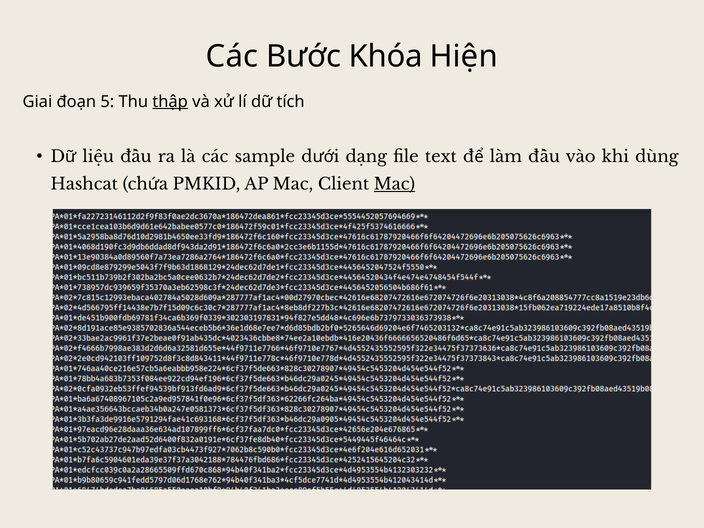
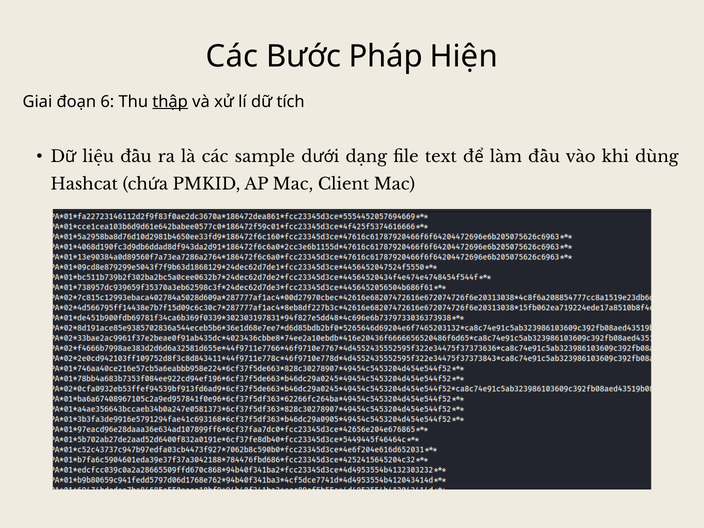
Khóa: Khóa -> Pháp (386, 57)
5: 5 -> 6 (107, 102)
Mac underline: present -> none (394, 184)
